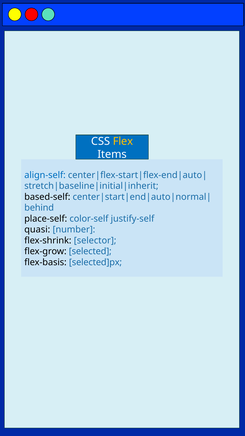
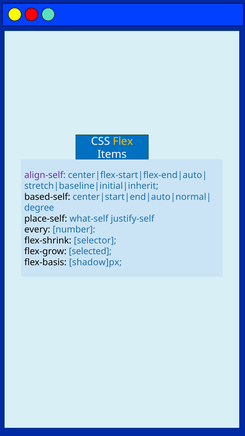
align-self colour: blue -> purple (45, 175)
behind: behind -> degree (39, 208)
color-self: color-self -> what-self (89, 218)
quasi: quasi -> every (37, 229)
selected]px: selected]px -> shadow]px (95, 262)
